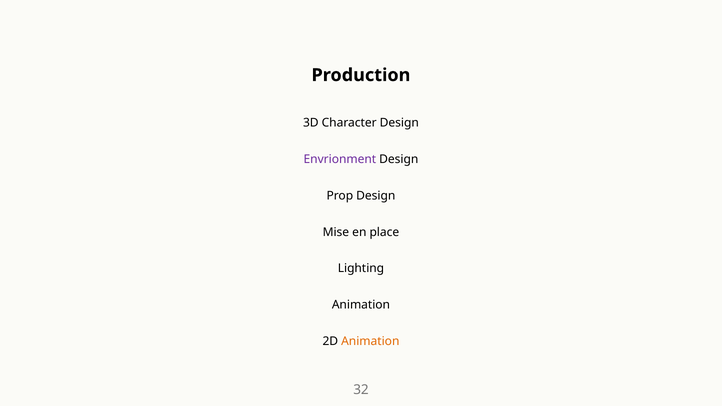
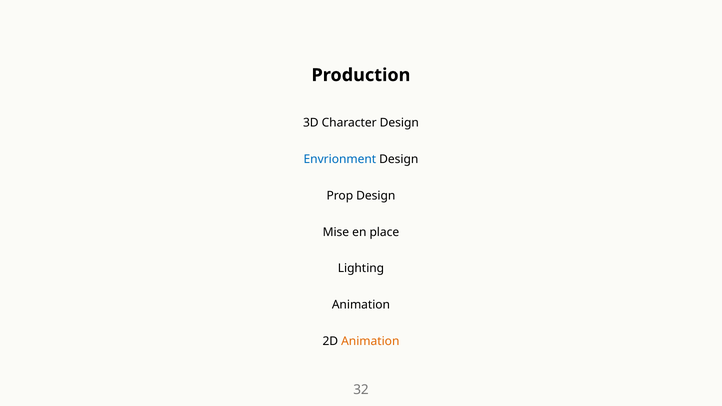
Envrionment colour: purple -> blue (340, 159)
